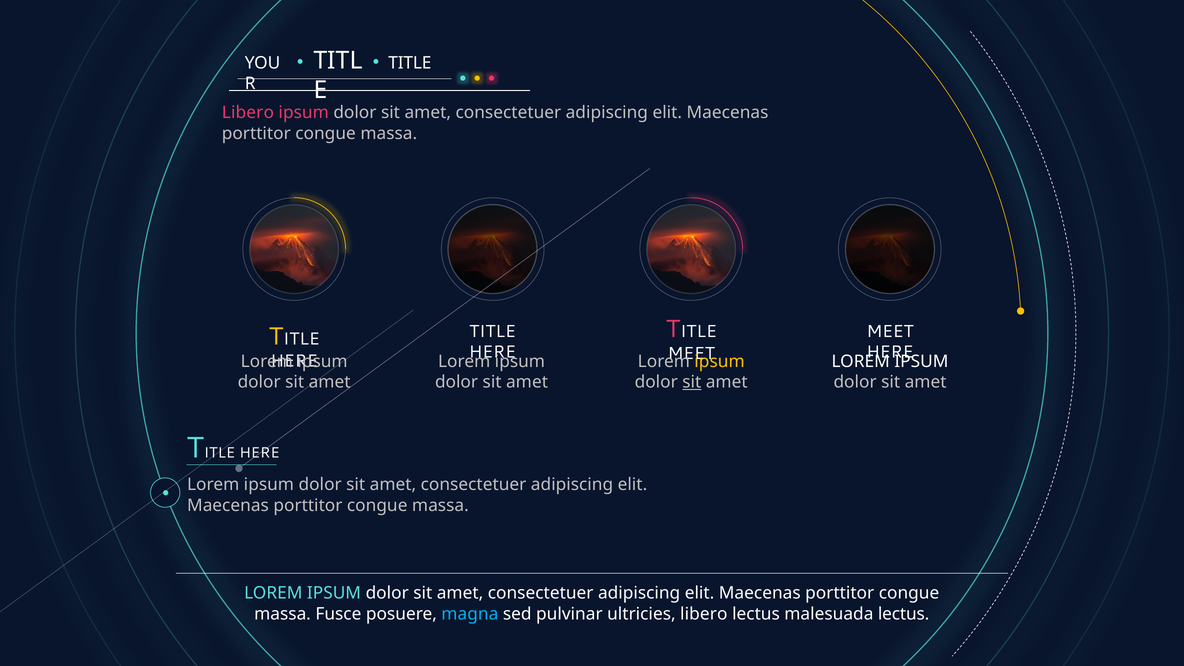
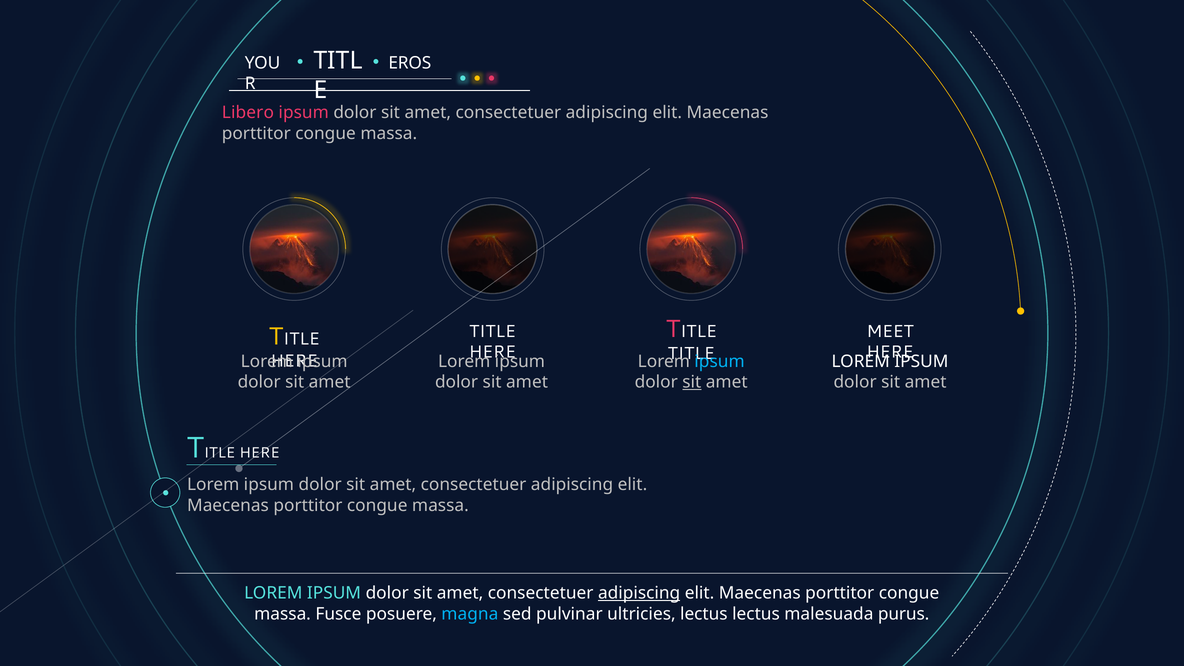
TITLE: TITLE -> EROS (410, 63)
MEET: MEET -> TITLE (691, 354)
ipsum colour: yellow -> light blue (720, 361)
adipiscing underline: none -> present (639, 593)
ultricies libero: libero -> lectus (704, 614)
malesuada lectus: lectus -> purus (904, 614)
